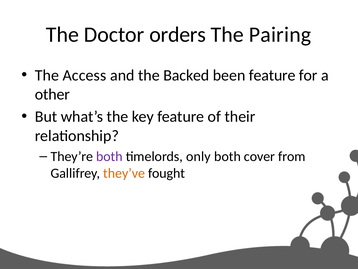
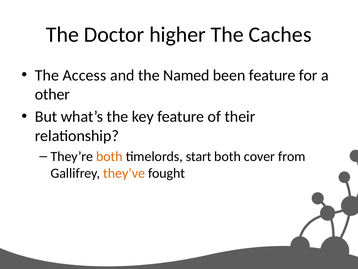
orders: orders -> higher (178, 35)
Pairing: Pairing -> Caches (280, 35)
Backed: Backed -> Named (186, 75)
both colour: purple -> orange (109, 156)
only: only -> start (199, 156)
